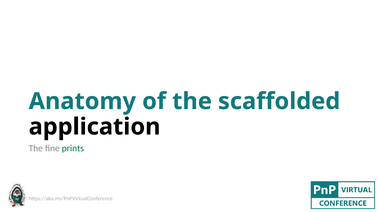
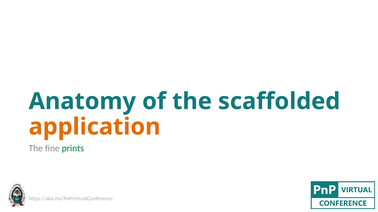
application colour: black -> orange (95, 127)
